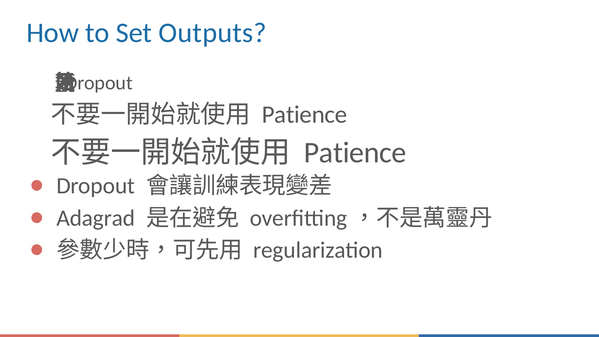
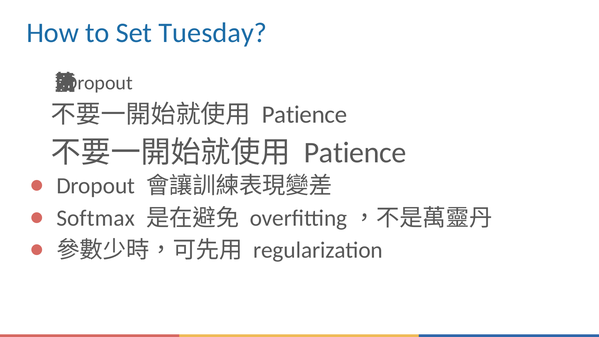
Outputs: Outputs -> Tuesday (213, 33)
Adagrad: Adagrad -> Softmax (96, 218)
